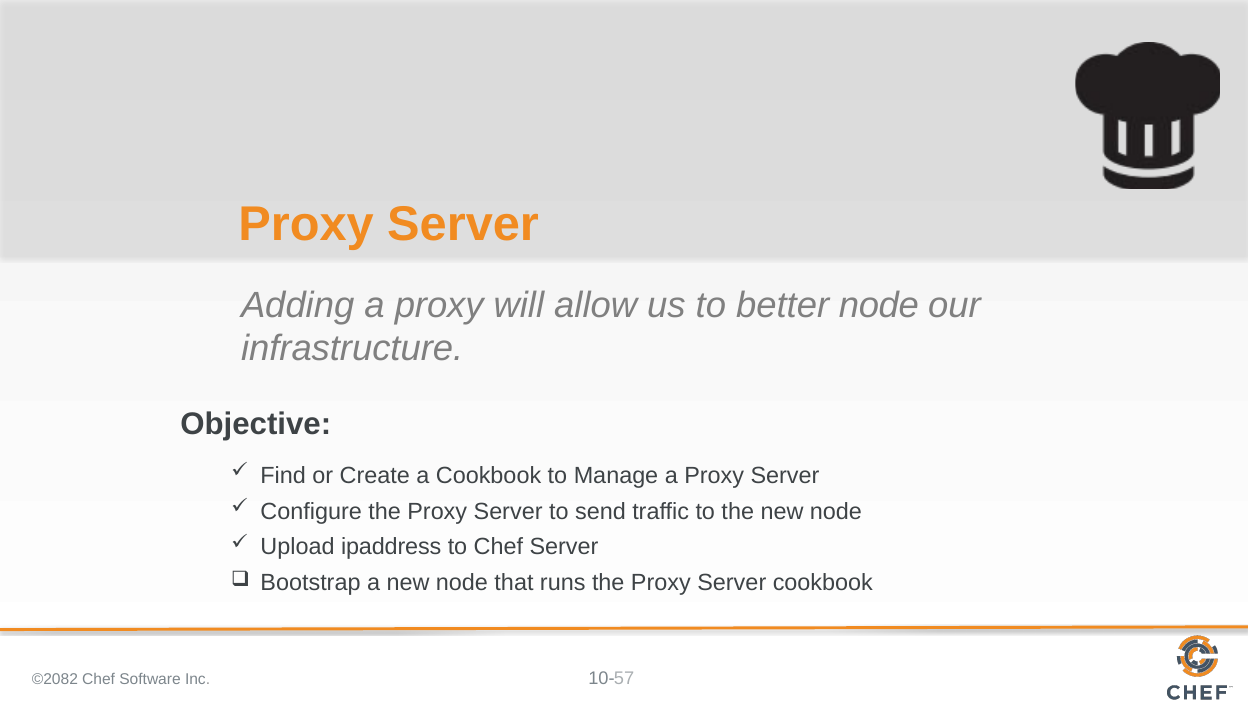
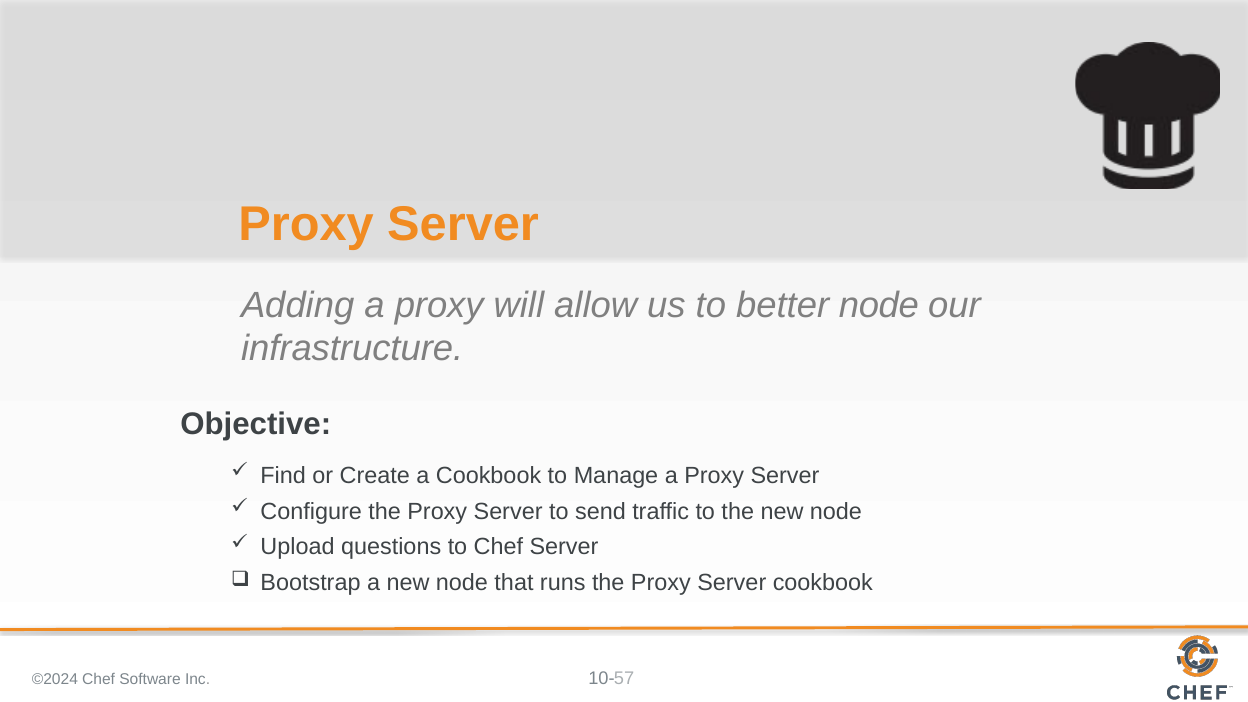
ipaddress: ipaddress -> questions (391, 547)
©2082: ©2082 -> ©2024 (55, 679)
